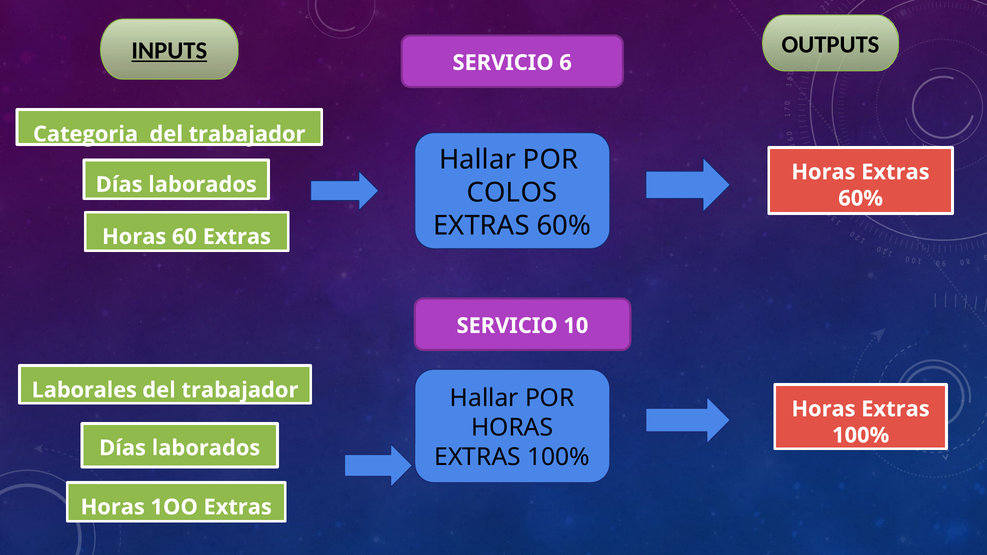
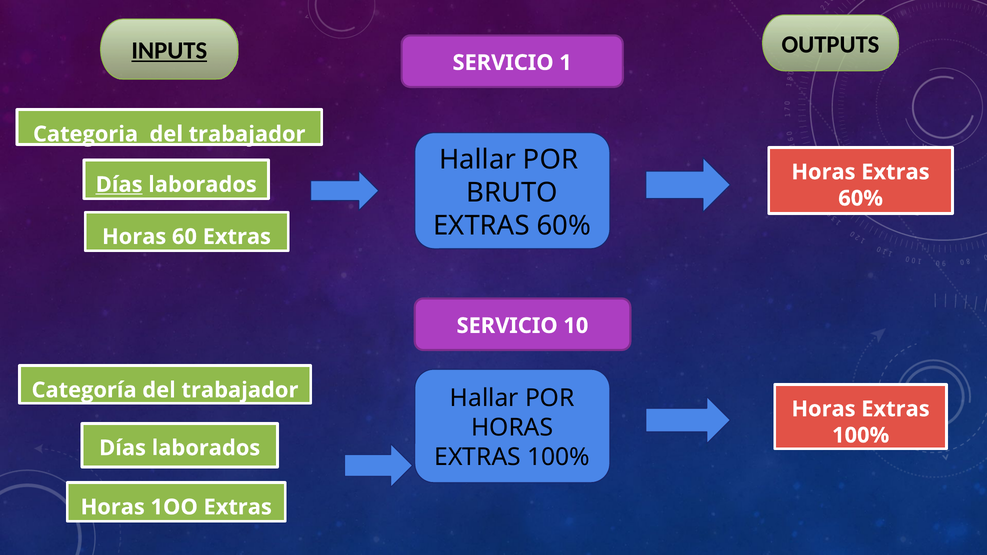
6: 6 -> 1 (566, 63)
Días underline: none -> present (119, 185)
COLOS: COLOS -> BRUTO (512, 193)
Laborales: Laborales -> Categoría (84, 390)
